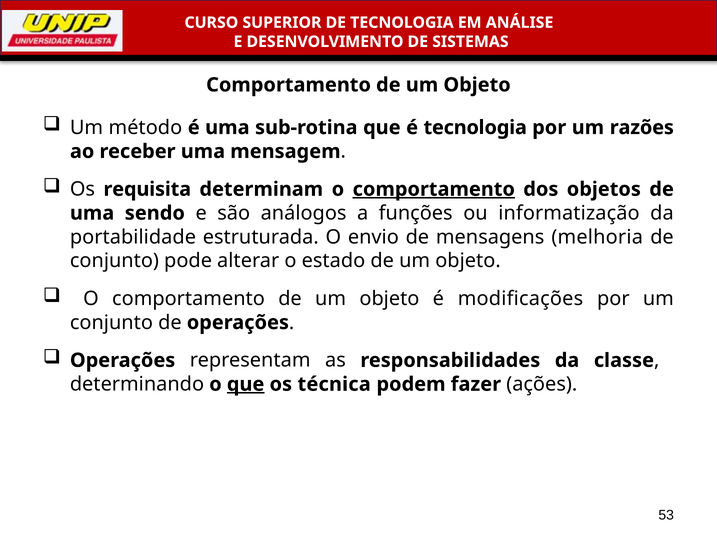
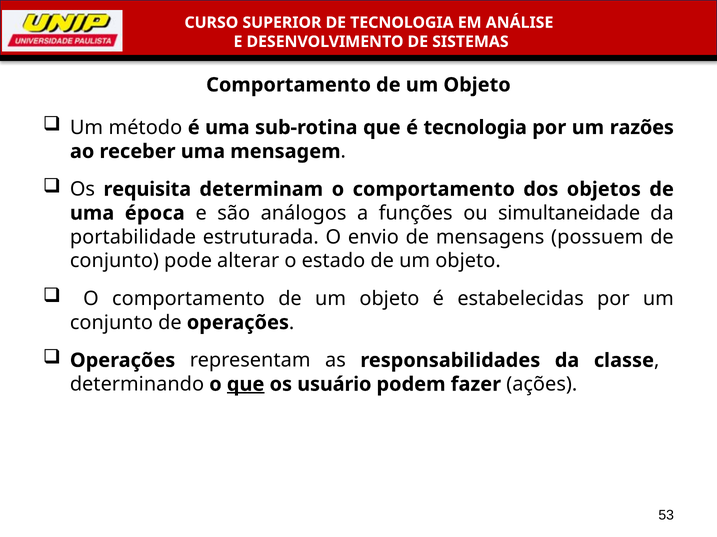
comportamento underline: present -> none (434, 189)
sendo: sendo -> época (155, 213)
informatização: informatização -> simultaneidade (569, 213)
melhoria: melhoria -> possuem (597, 237)
modificações: modificações -> estabelecidas (521, 299)
técnica: técnica -> usuário (334, 385)
